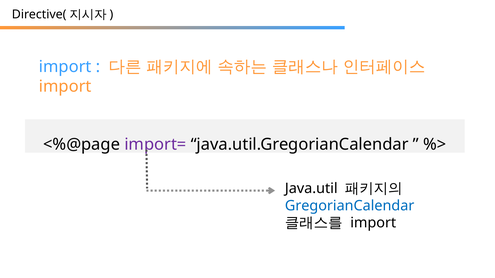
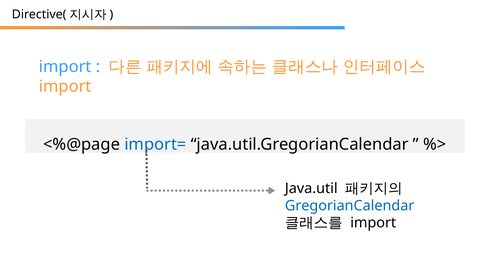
import= colour: purple -> blue (155, 145)
